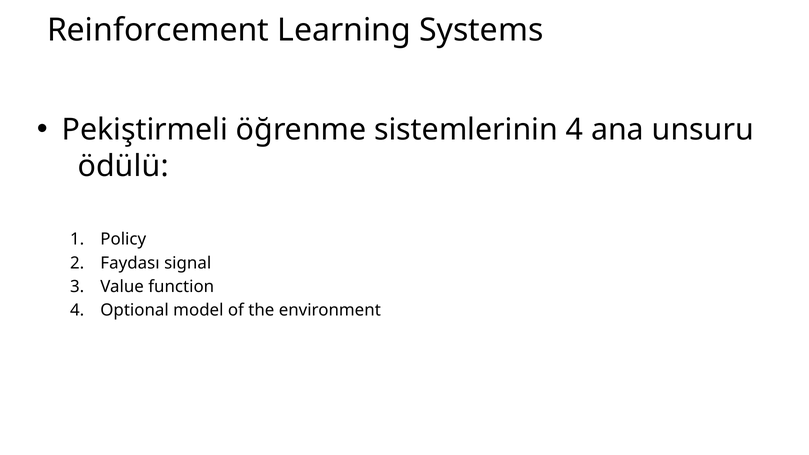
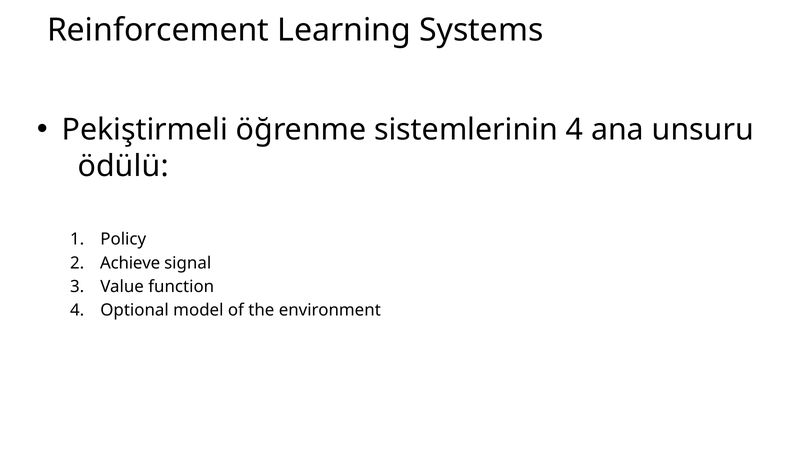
Faydası: Faydası -> Achieve (130, 263)
